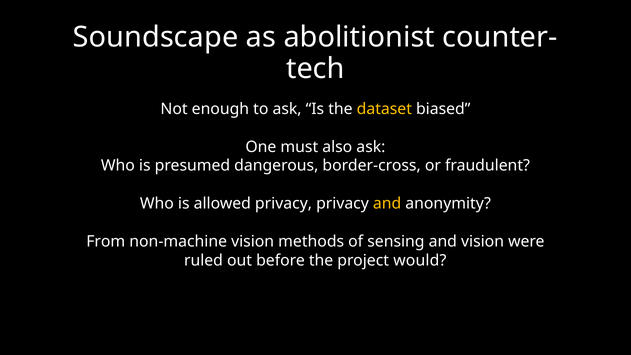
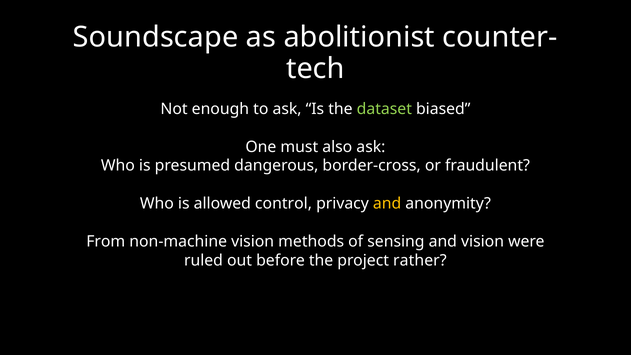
dataset colour: yellow -> light green (384, 109)
allowed privacy: privacy -> control (284, 204)
would: would -> rather (420, 260)
